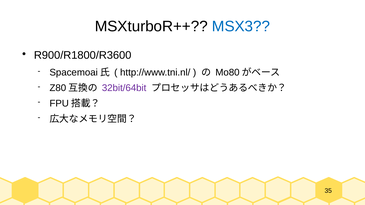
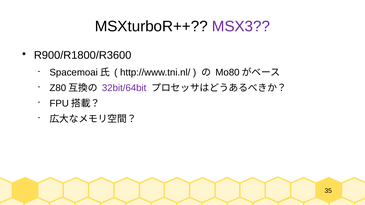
MSX3 colour: blue -> purple (241, 26)
